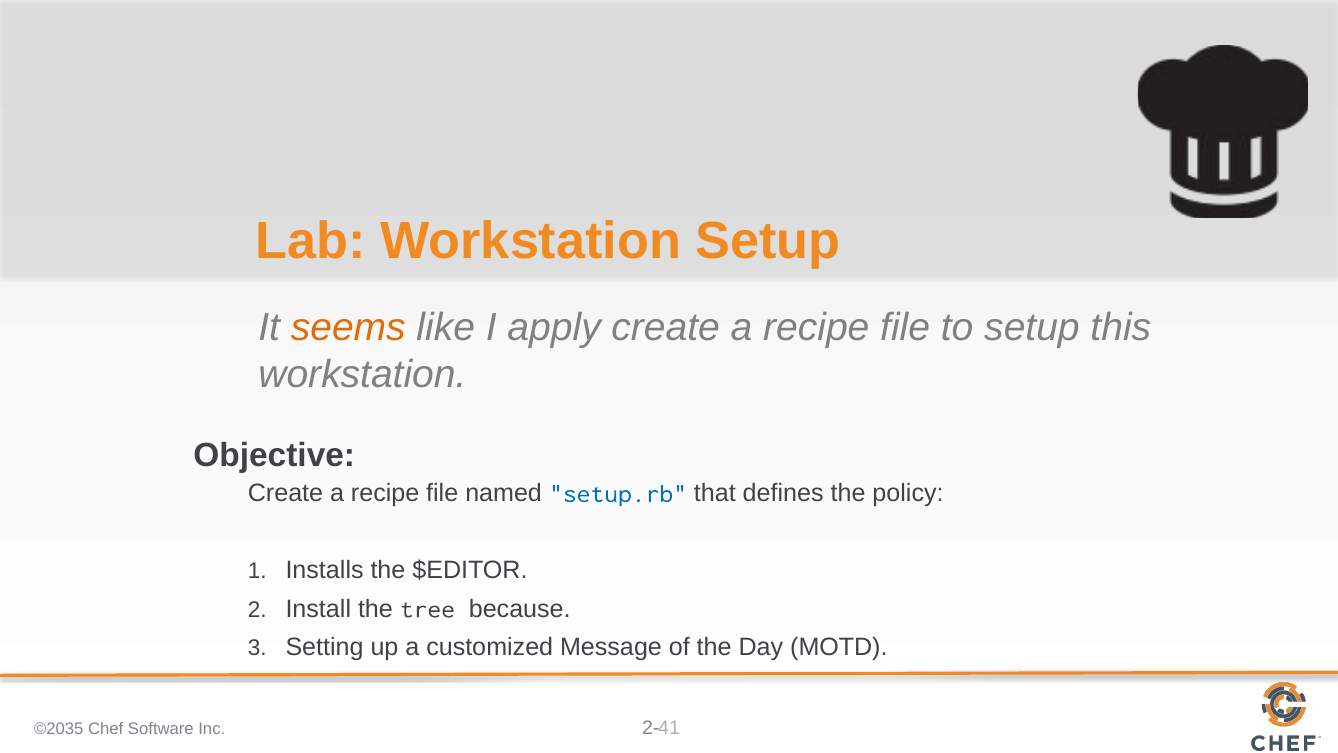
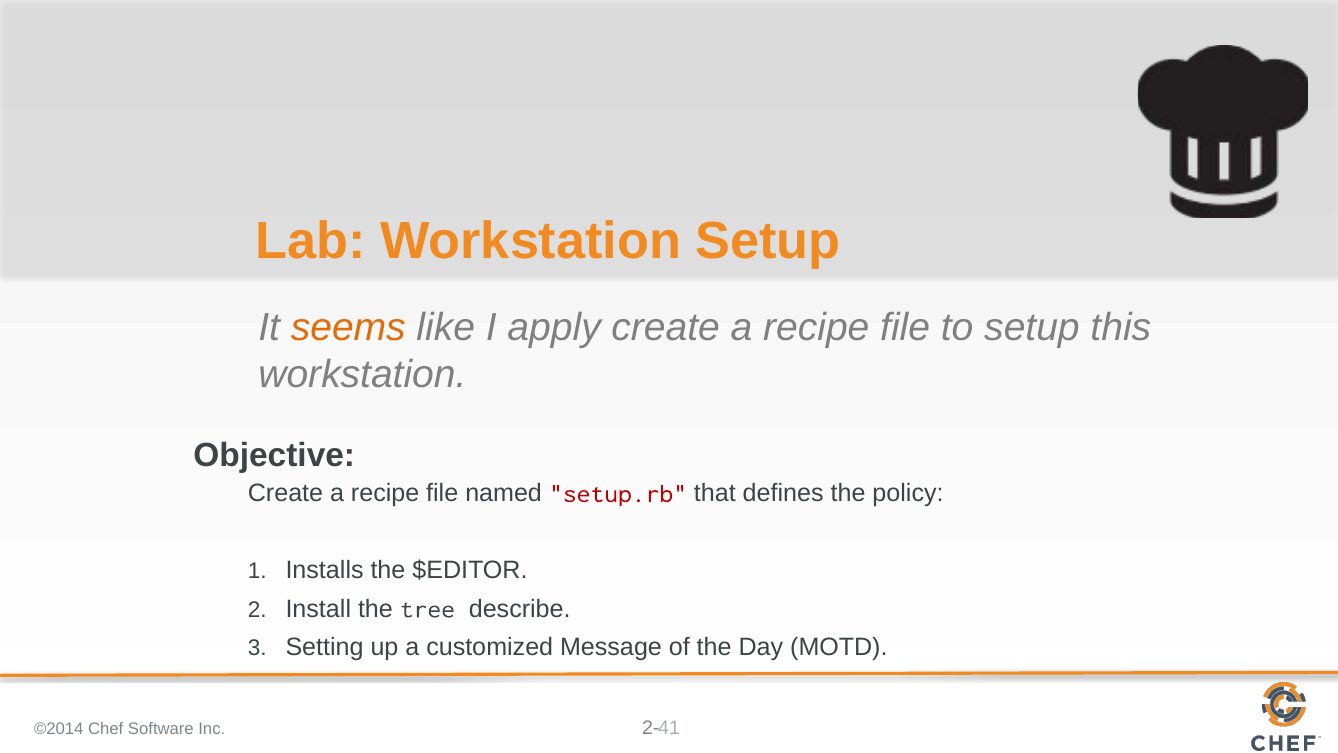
setup.rb colour: blue -> red (618, 493)
because: because -> describe (520, 609)
©2035: ©2035 -> ©2014 (59, 728)
